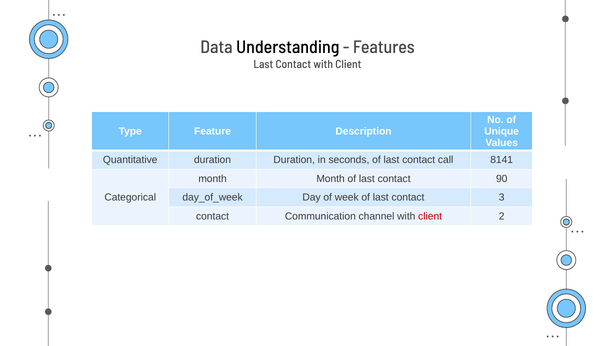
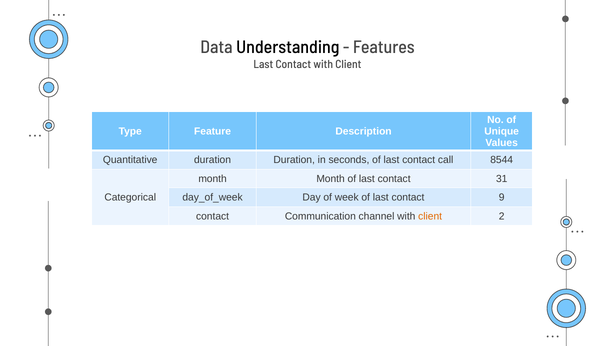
8141: 8141 -> 8544 (502, 160)
90: 90 -> 31 (502, 179)
3: 3 -> 9 (502, 197)
client colour: red -> orange (430, 216)
